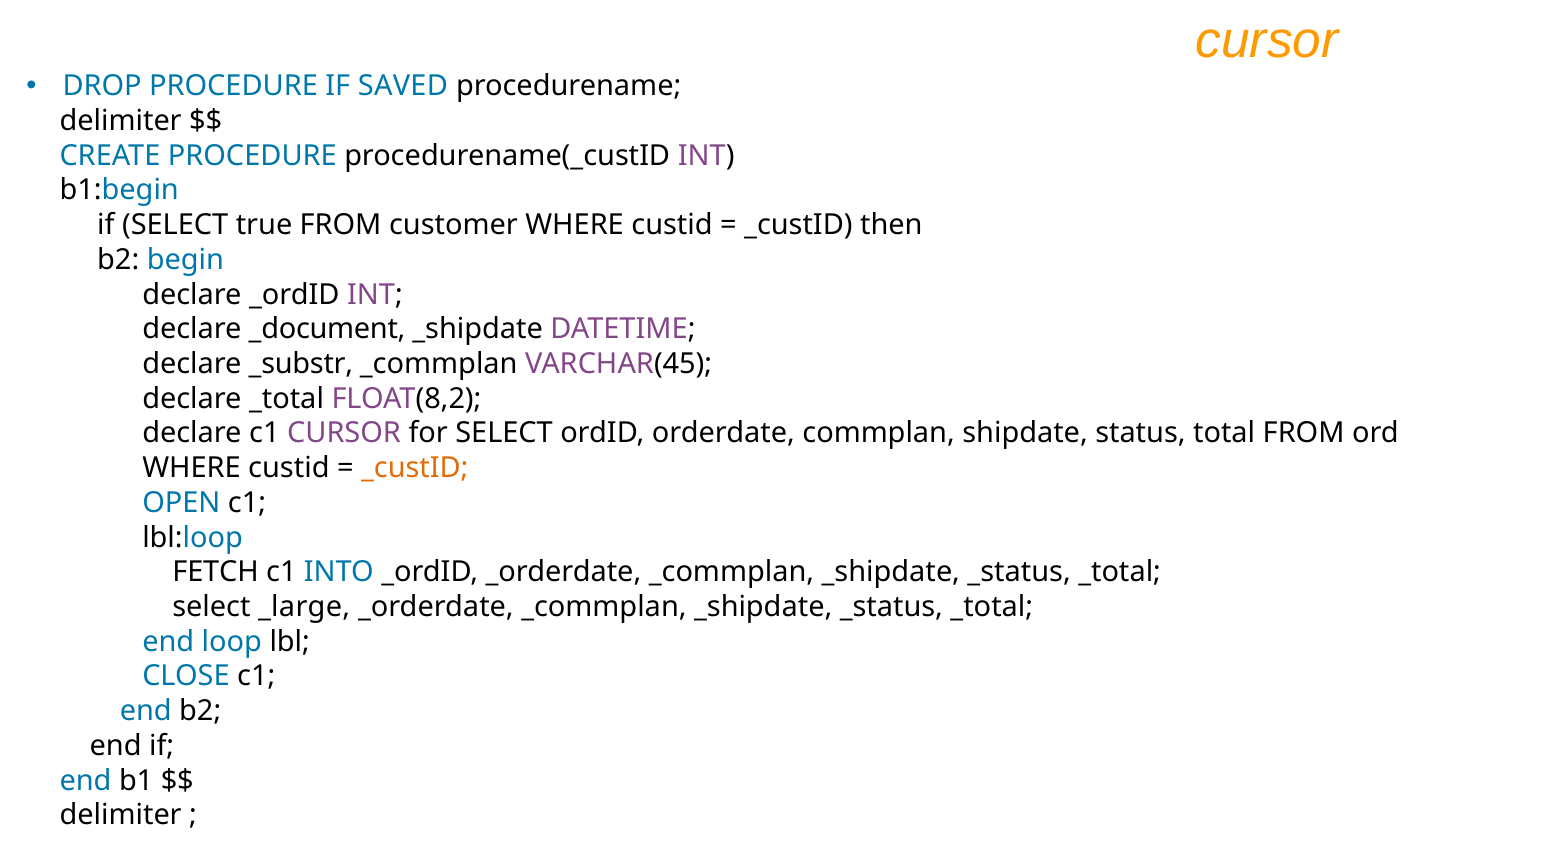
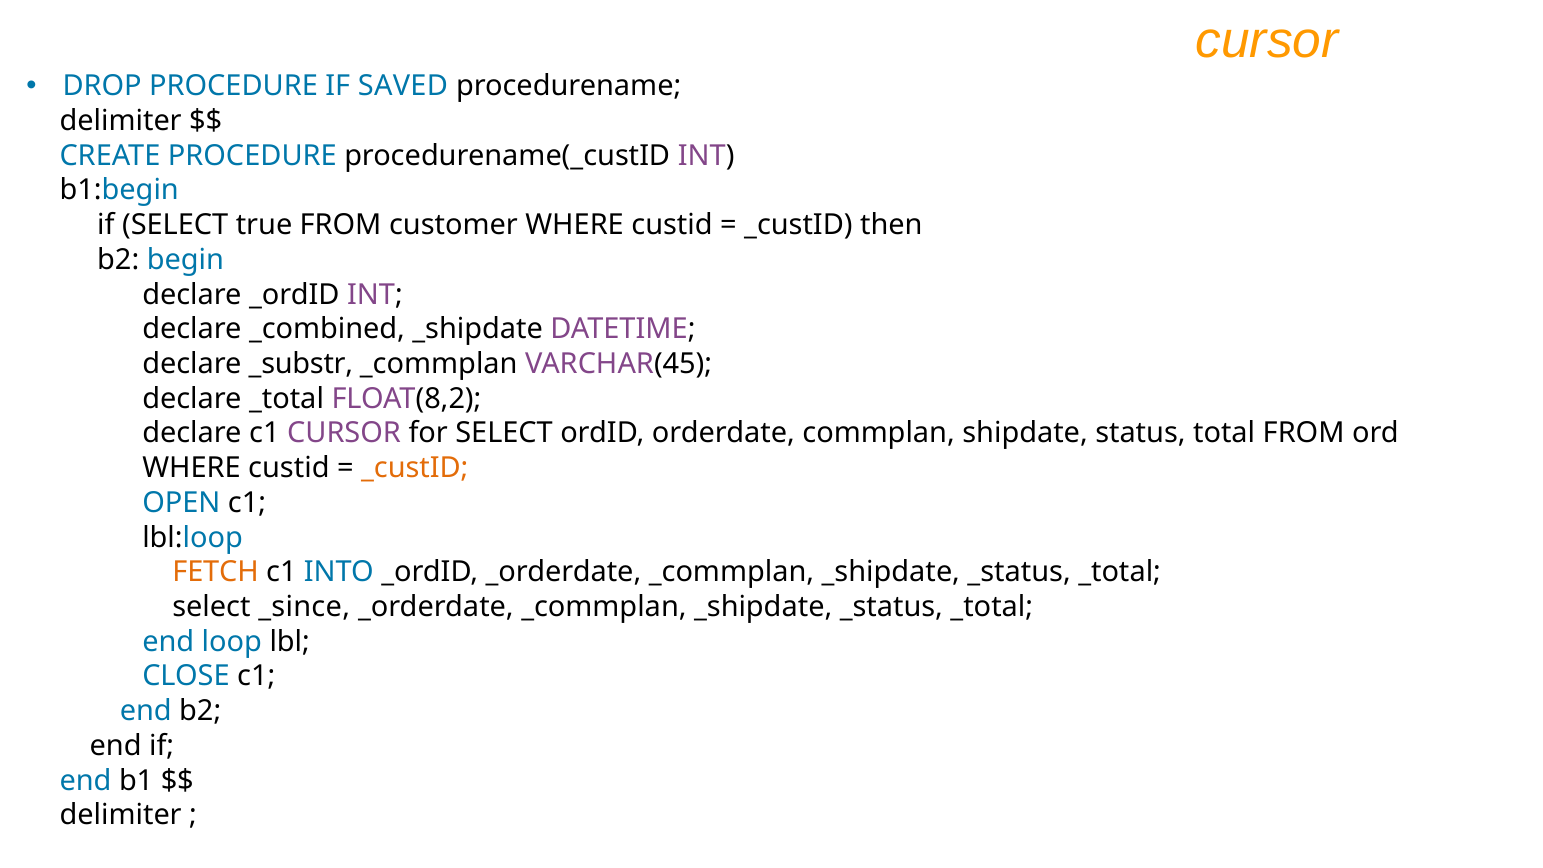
_document: _document -> _combined (327, 329)
FETCH colour: black -> orange (216, 572)
_large: _large -> _since (304, 607)
